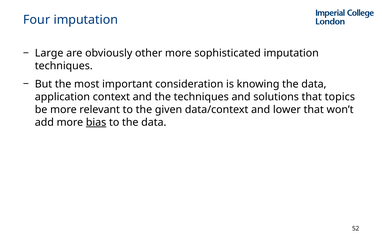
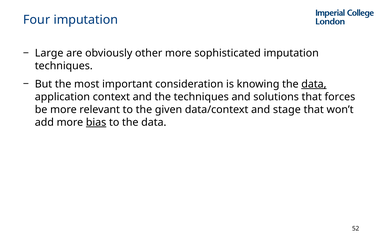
data underline: none -> present (314, 84)
topics: topics -> forces (340, 97)
lower: lower -> stage (287, 109)
